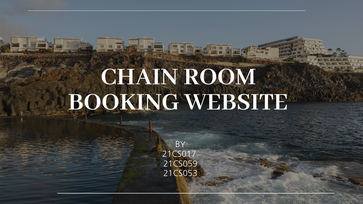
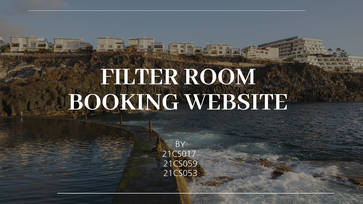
CHAIN: CHAIN -> FILTER (140, 76)
